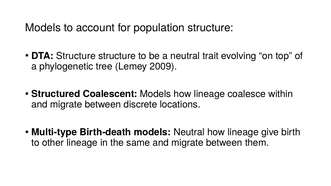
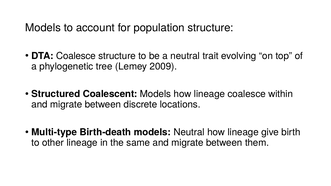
DTA Structure: Structure -> Coalesce (76, 56)
